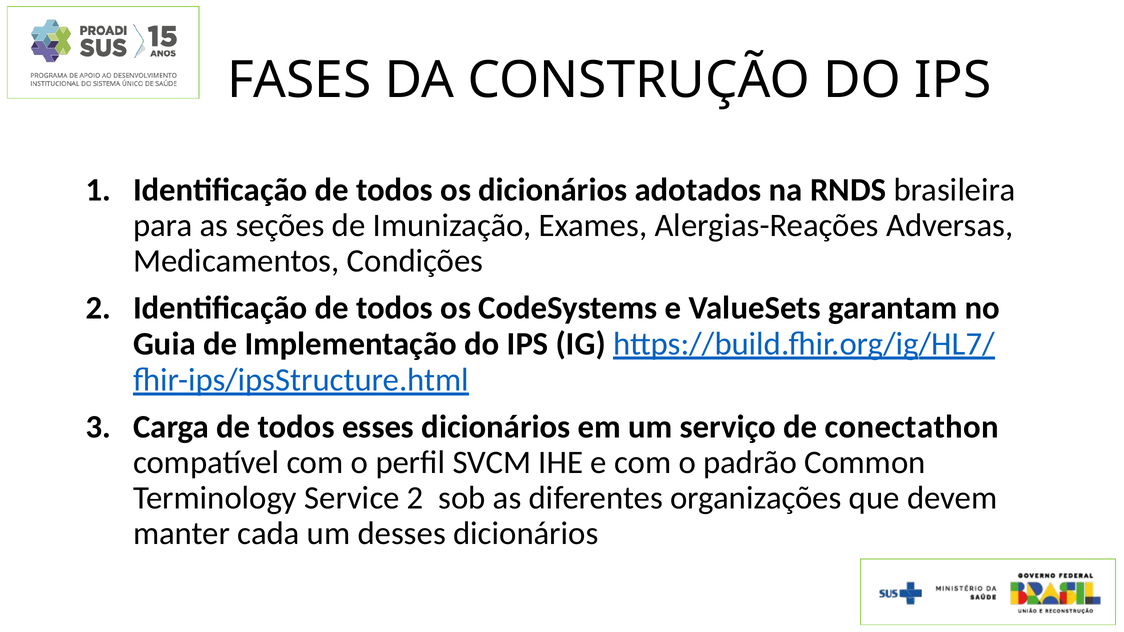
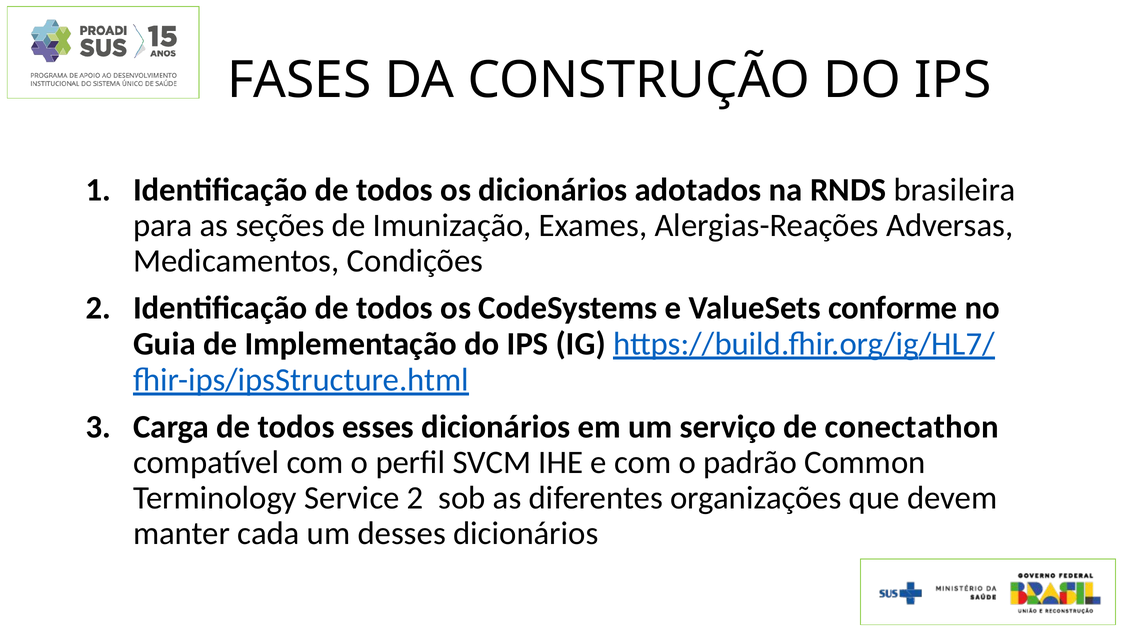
garantam: garantam -> conforme (893, 308)
